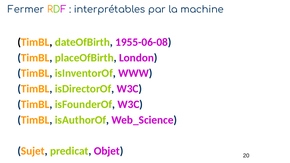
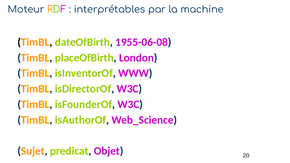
Fermer: Fermer -> Moteur (26, 10)
